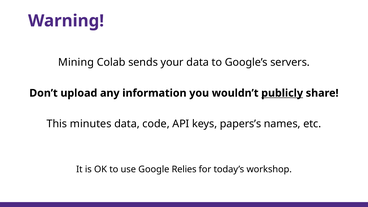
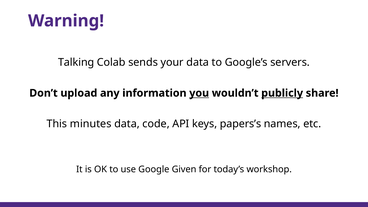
Mining: Mining -> Talking (76, 62)
you underline: none -> present (199, 93)
Relies: Relies -> Given (184, 169)
